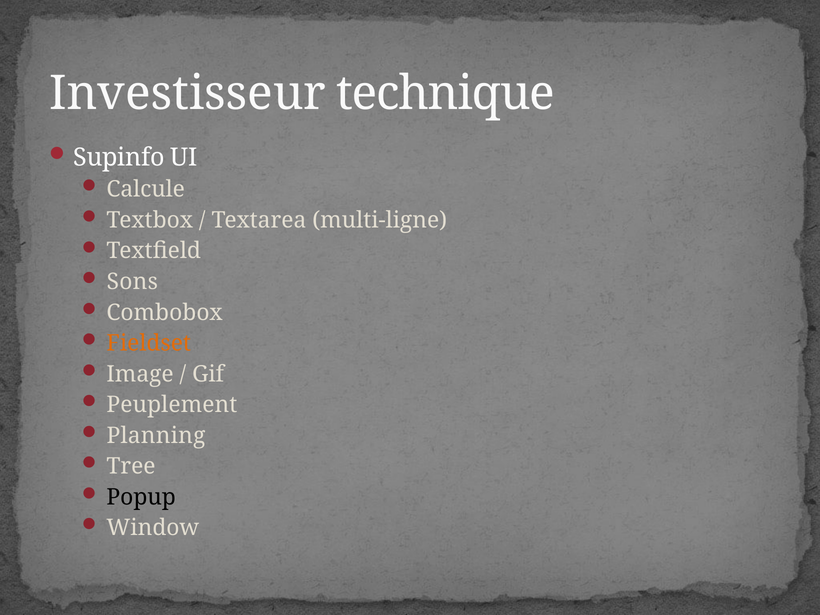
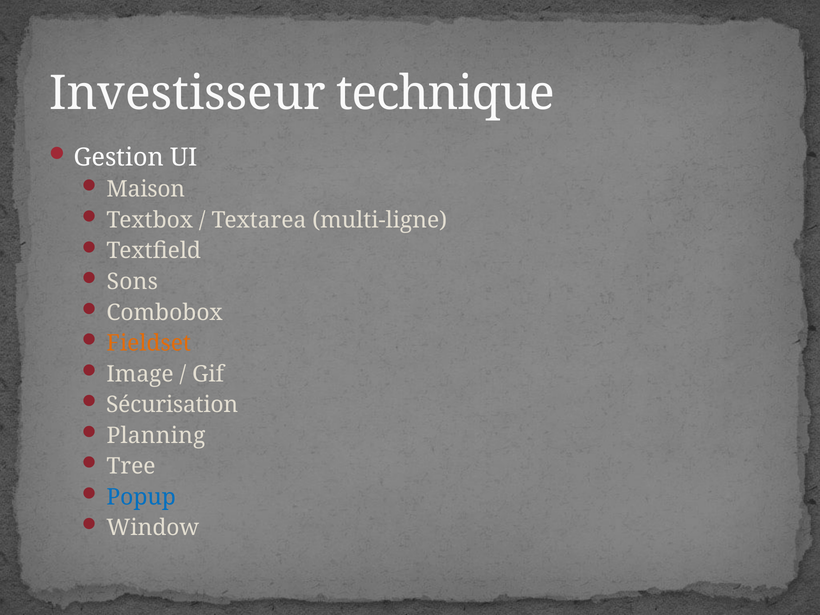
Supinfo: Supinfo -> Gestion (119, 157)
Calcule: Calcule -> Maison (146, 189)
Peuplement: Peuplement -> Sécurisation (172, 405)
Popup colour: black -> blue (141, 497)
